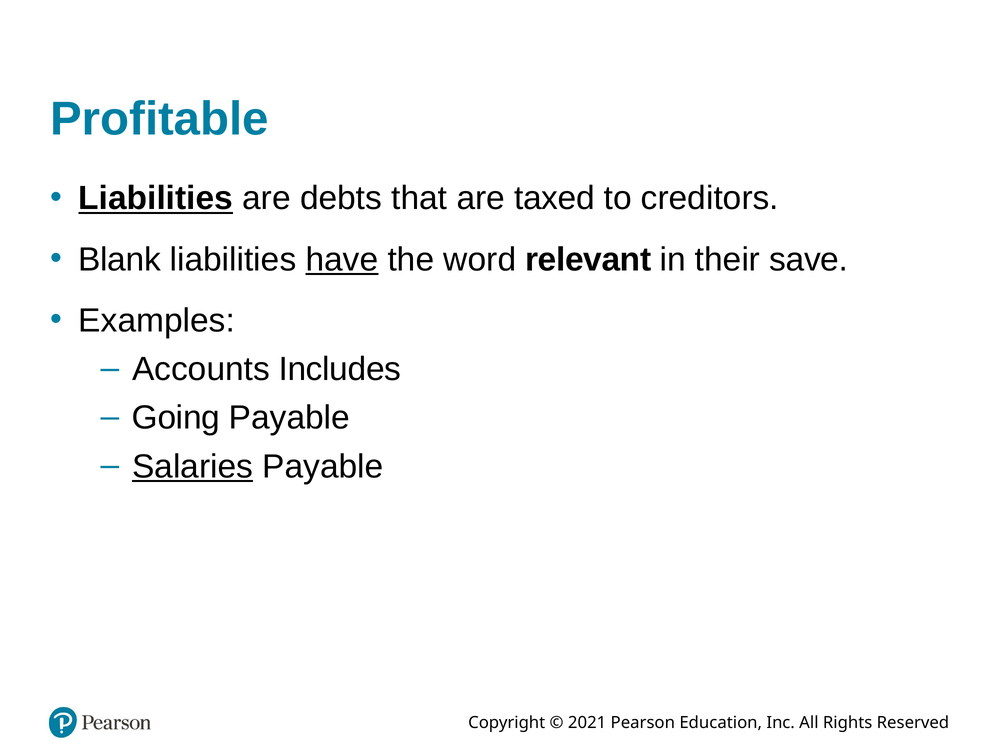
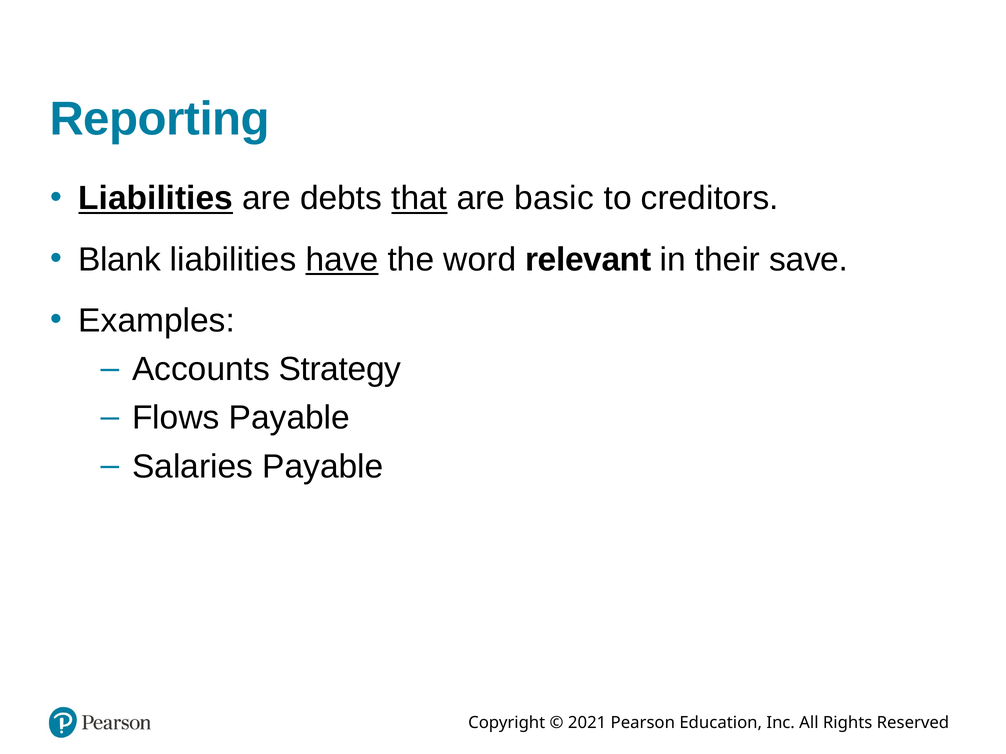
Profitable: Profitable -> Reporting (160, 119)
that underline: none -> present (419, 199)
taxed: taxed -> basic (554, 199)
Includes: Includes -> Strategy (340, 370)
Going: Going -> Flows (176, 418)
Salaries underline: present -> none (193, 467)
